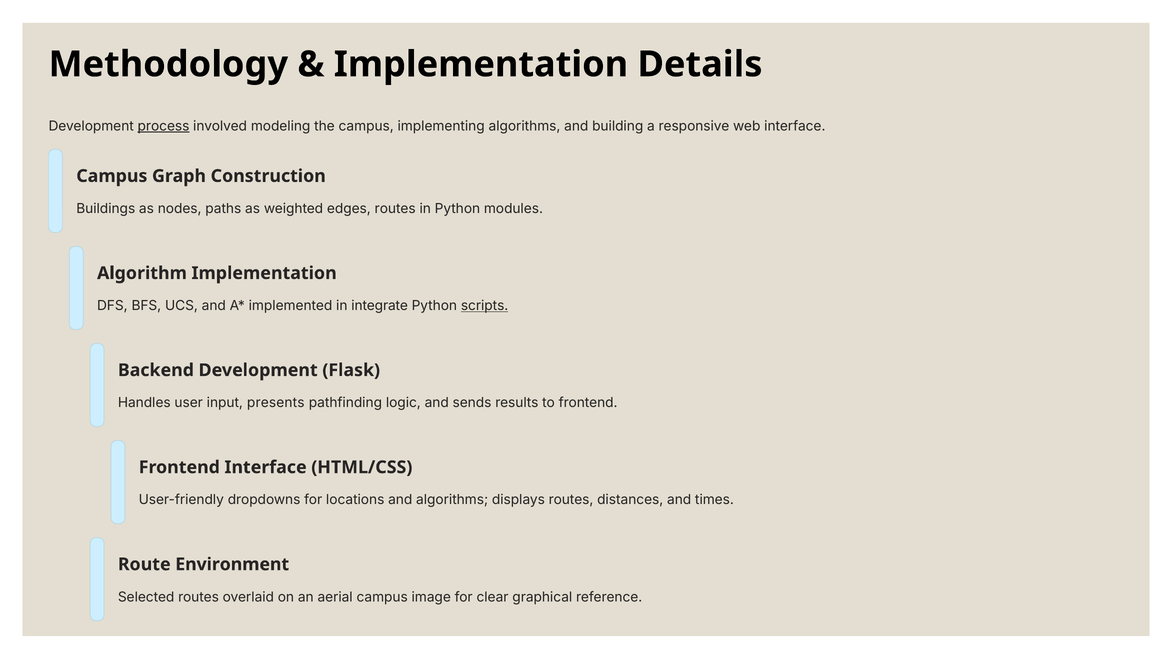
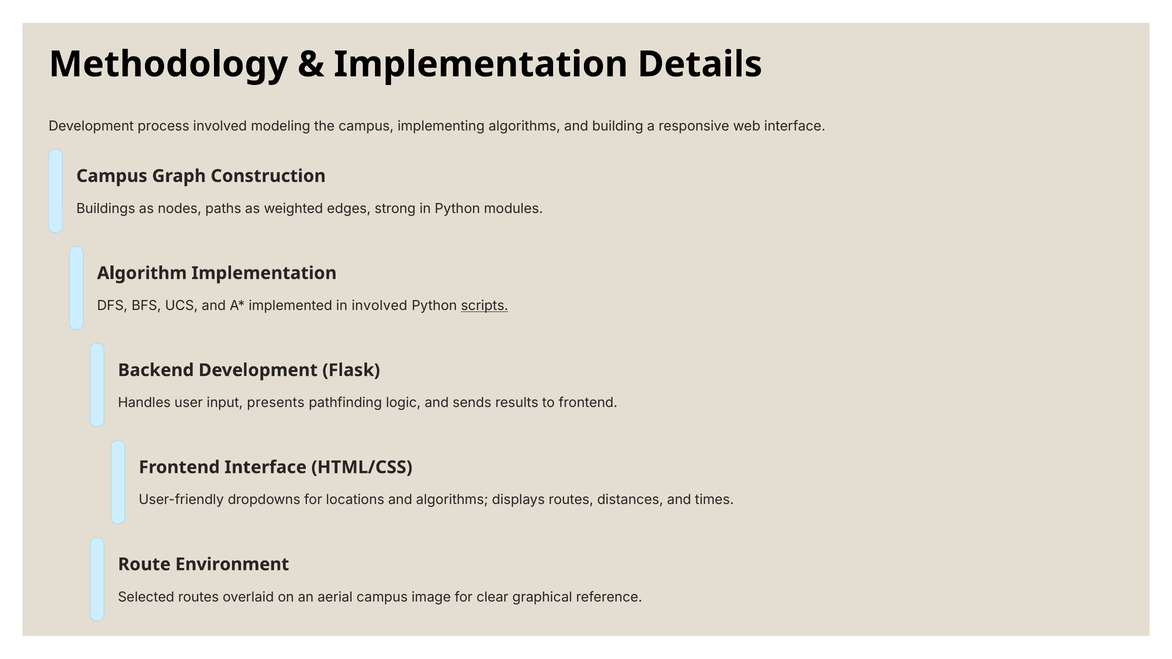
process underline: present -> none (164, 126)
edges routes: routes -> strong (395, 209)
in integrate: integrate -> involved (380, 306)
